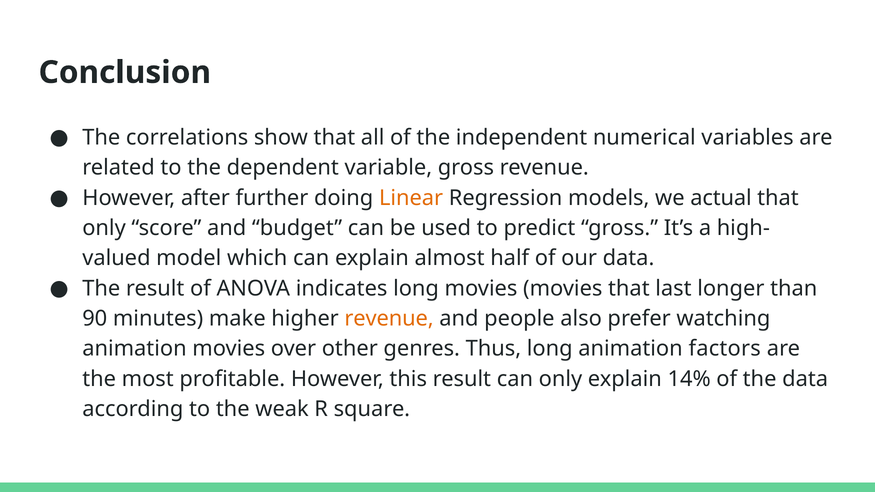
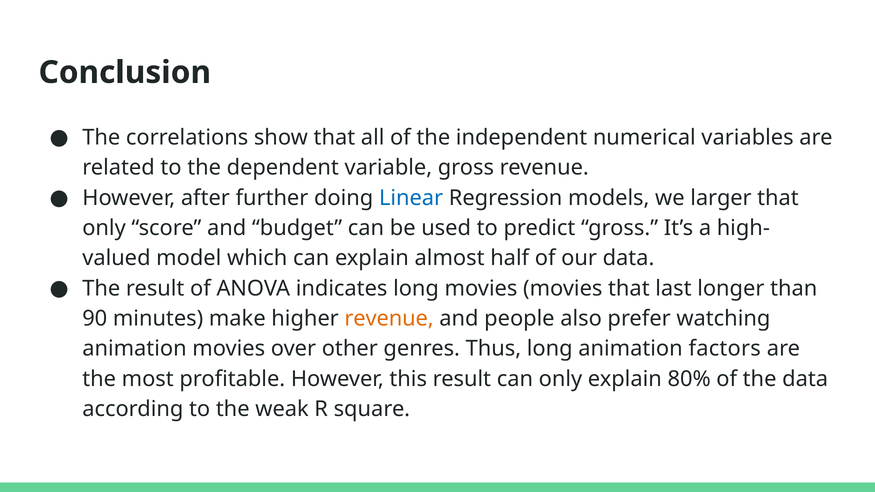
Linear colour: orange -> blue (411, 198)
actual: actual -> larger (721, 198)
14%: 14% -> 80% (689, 379)
